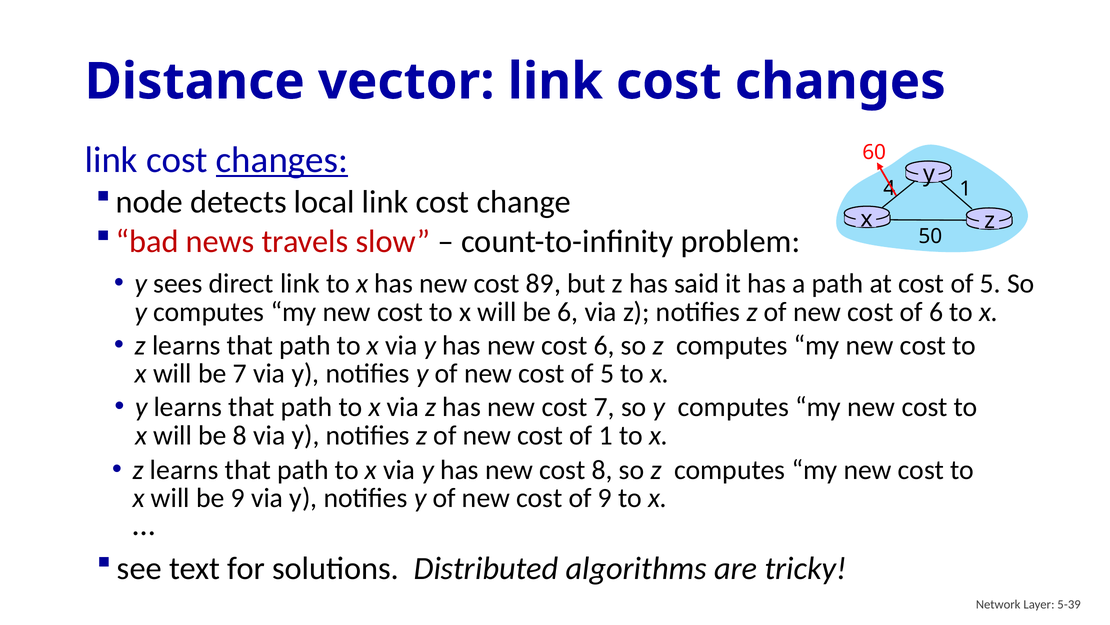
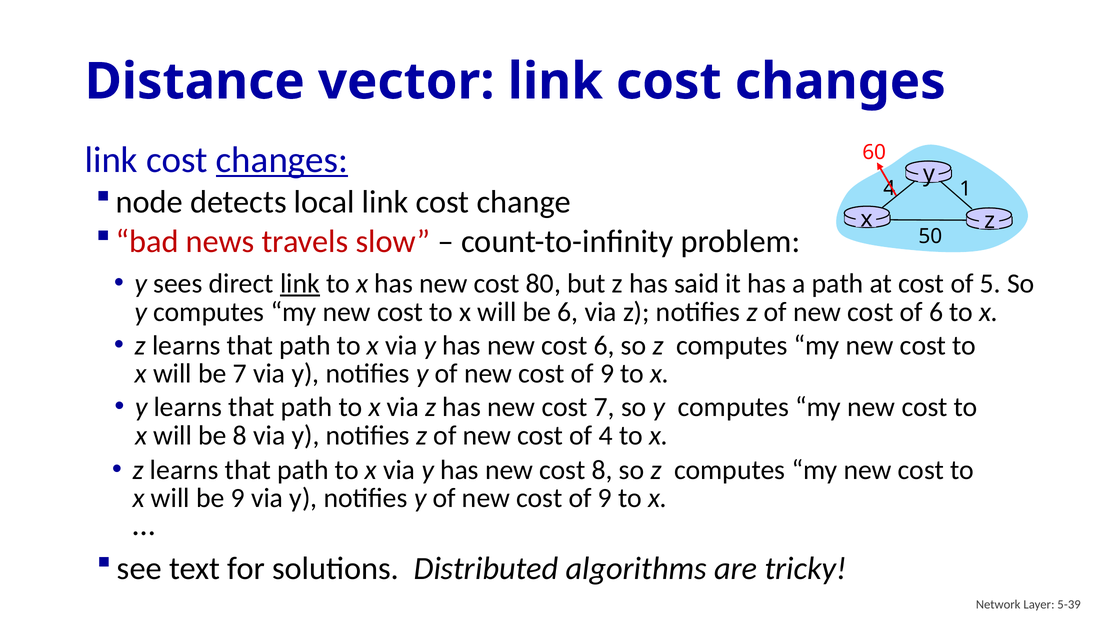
link underline: none -> present (300, 283)
89: 89 -> 80 (543, 283)
5: 5 -> 9 (607, 373)
of 1: 1 -> 4 (606, 435)
